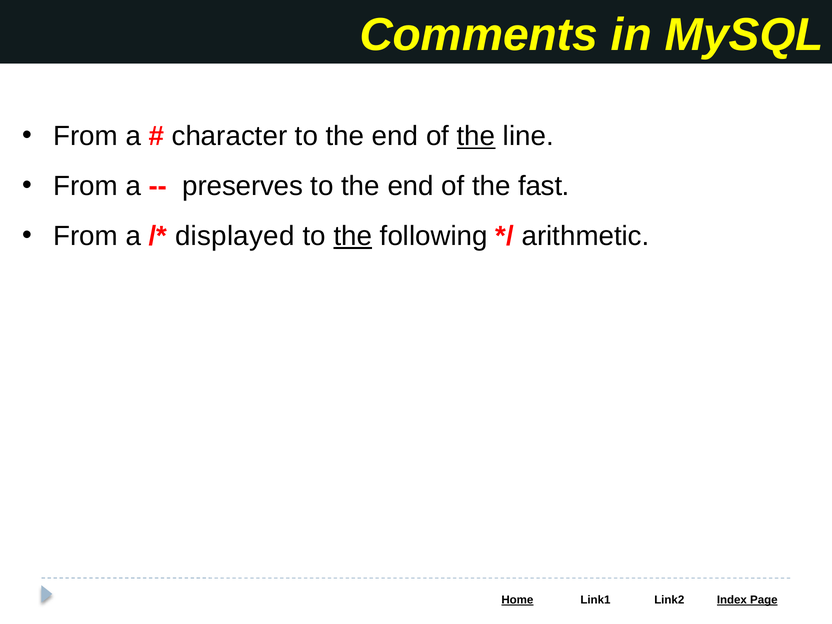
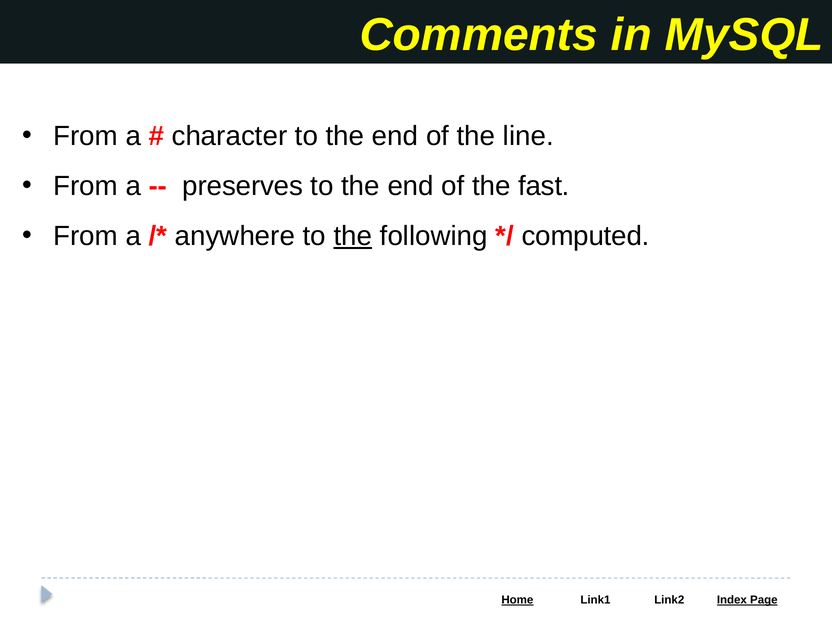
the underline: present -> none (476, 136)
displayed: displayed -> anywhere (235, 236)
arithmetic: arithmetic -> computed (586, 236)
